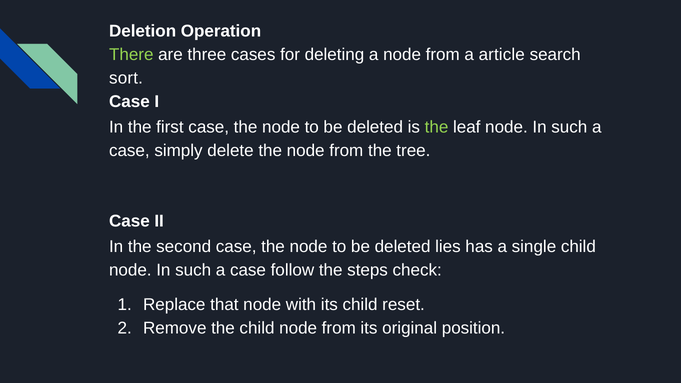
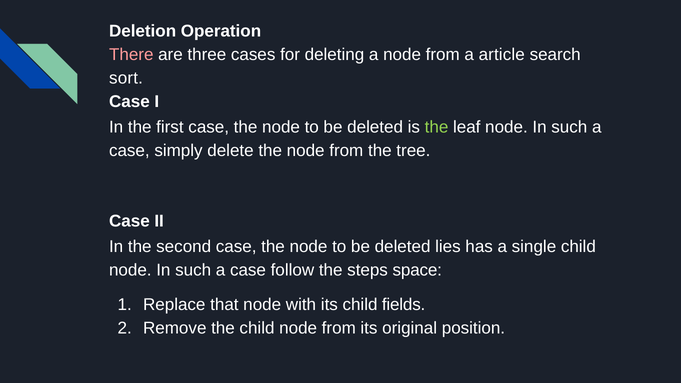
There colour: light green -> pink (131, 55)
check: check -> space (417, 270)
reset: reset -> fields (404, 305)
